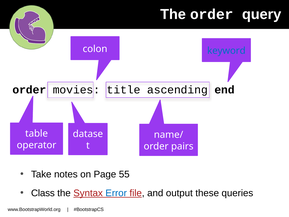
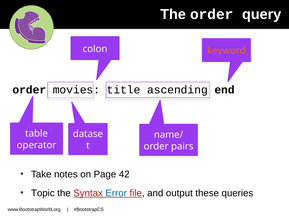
keyword colour: blue -> orange (226, 51)
55: 55 -> 42 (124, 174)
Class: Class -> Topic (43, 193)
